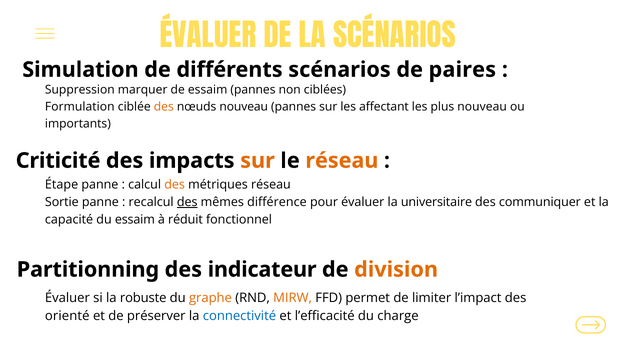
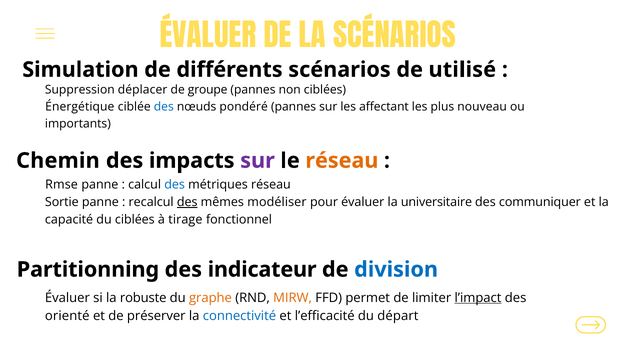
paires: paires -> utilisé (462, 70)
marquer: marquer -> déplacer (143, 90)
de essaim: essaim -> groupe (208, 90)
Formulation: Formulation -> Énergétique (80, 107)
des colour: orange -> blue (164, 107)
nœuds nouveau: nouveau -> pondéré (244, 107)
Criticité: Criticité -> Chemin (58, 160)
sur colour: orange -> purple (257, 160)
Étape: Étape -> Rmse (62, 184)
des colour: orange -> blue (175, 184)
différence: différence -> modéliser (277, 202)
du essaim: essaim -> ciblées (135, 219)
réduit: réduit -> tirage (185, 219)
division colour: orange -> blue (396, 269)
l’impact underline: none -> present (478, 297)
charge: charge -> départ (398, 315)
